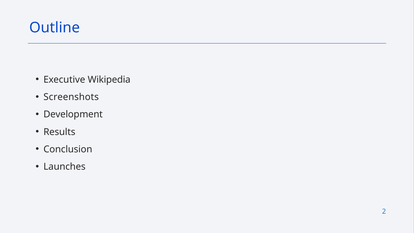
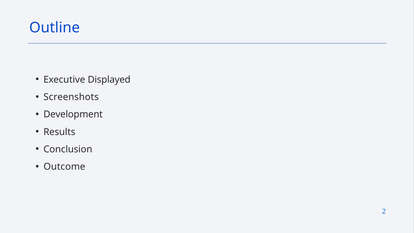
Wikipedia: Wikipedia -> Displayed (109, 80)
Launches: Launches -> Outcome (64, 167)
